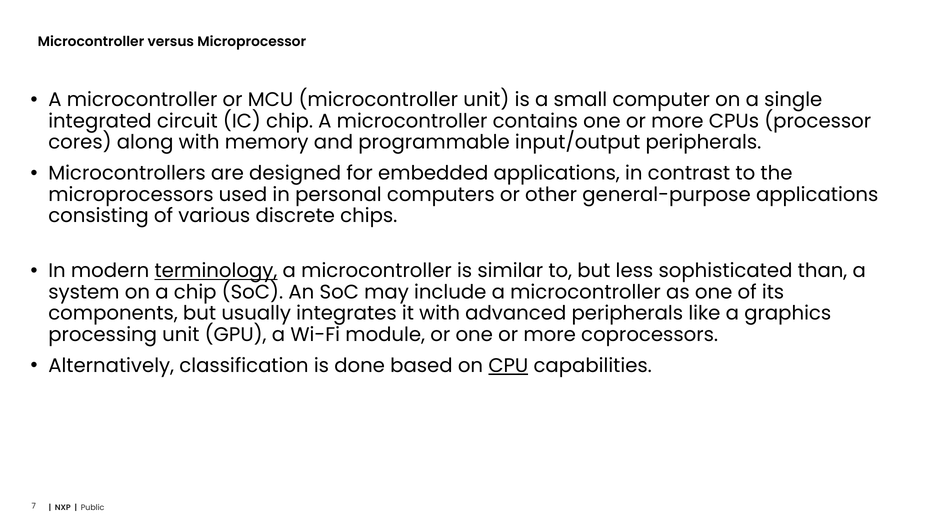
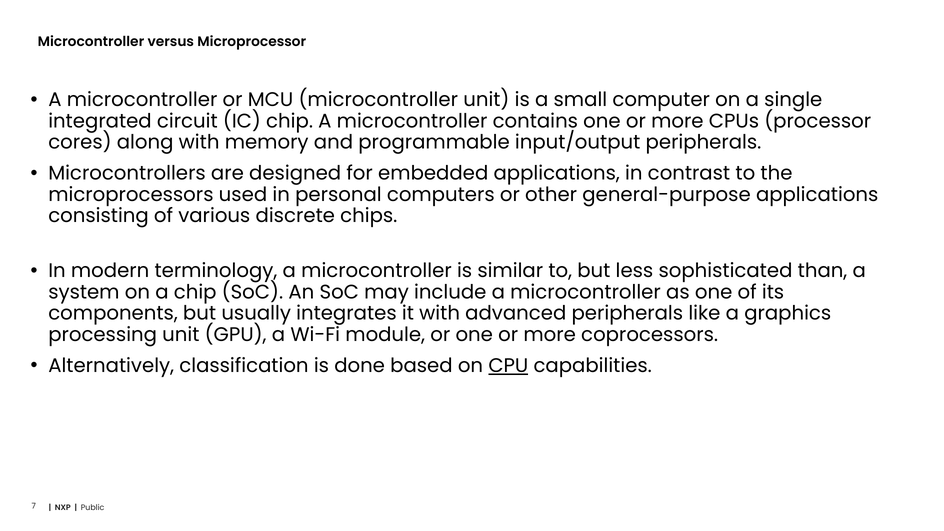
terminology underline: present -> none (216, 271)
